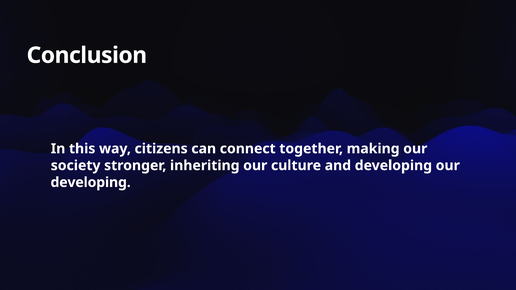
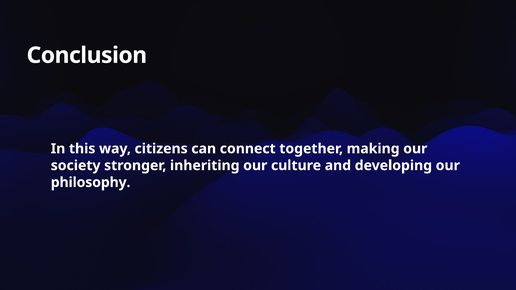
developing: developing -> philosophy (91, 183)
